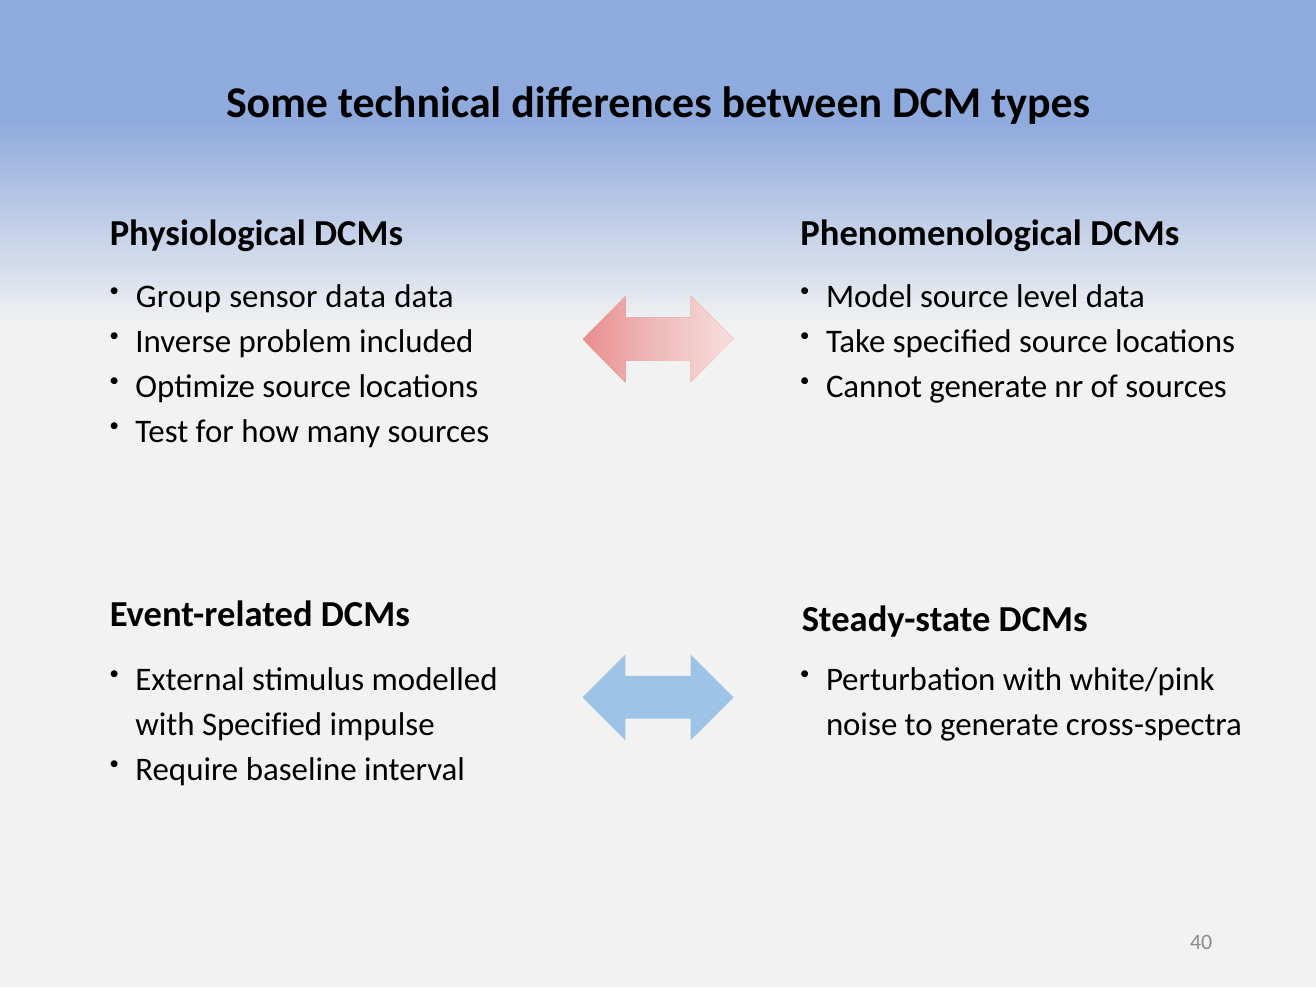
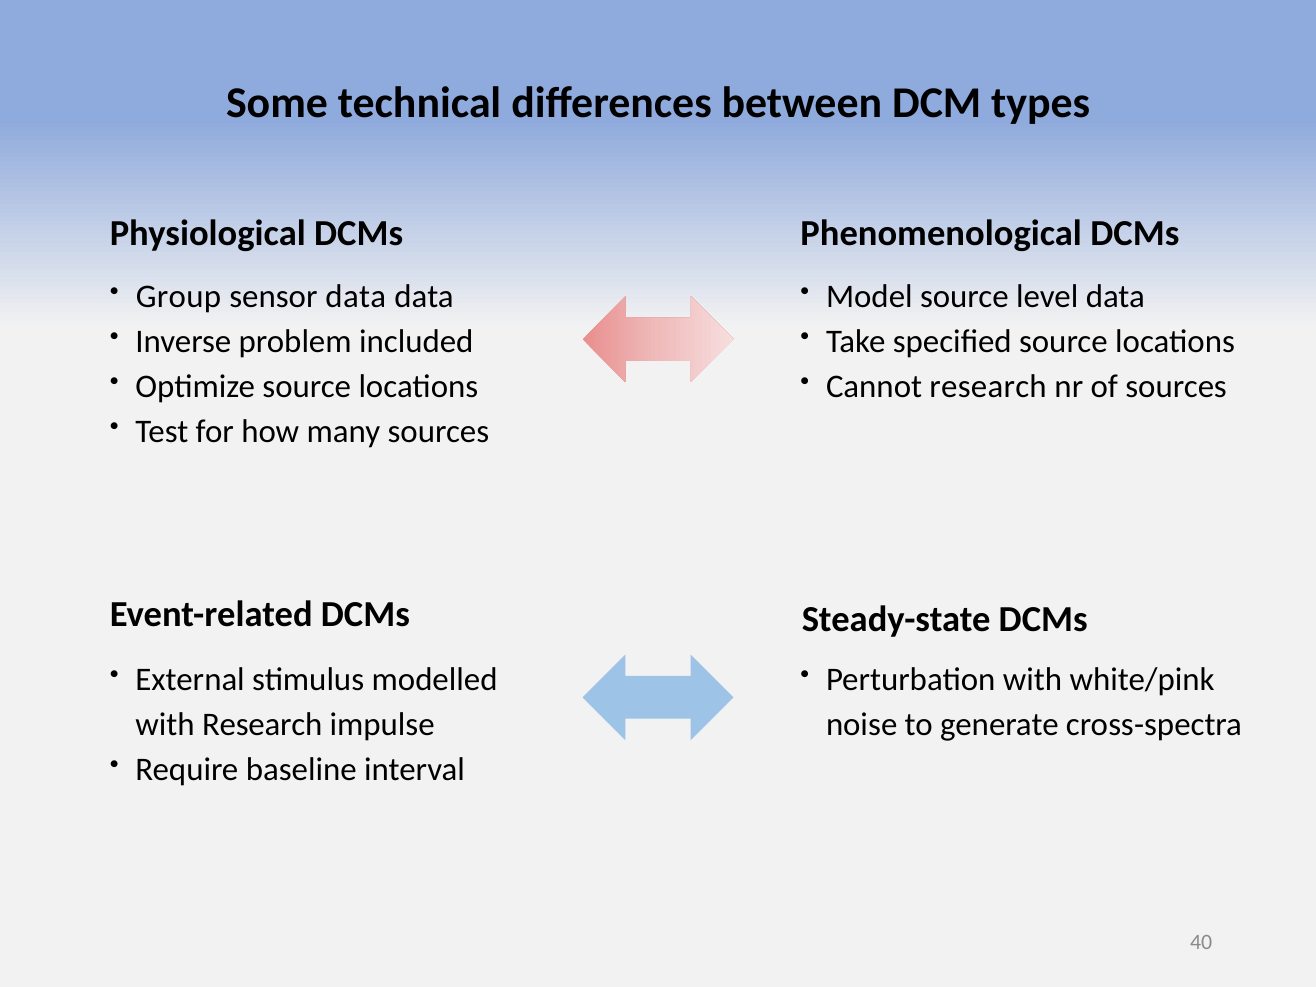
Cannot generate: generate -> research (988, 386)
with Specified: Specified -> Research (262, 725)
